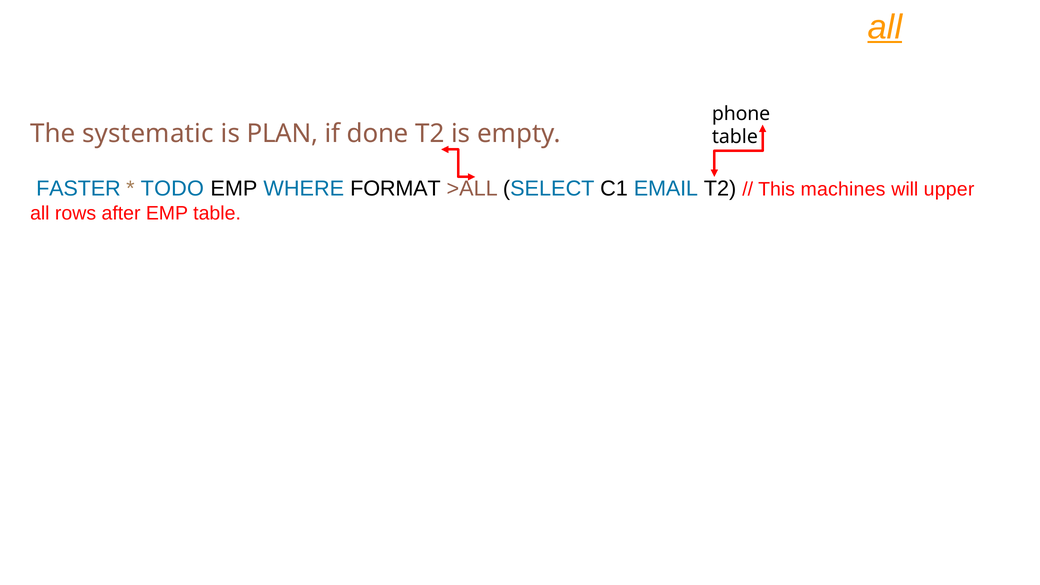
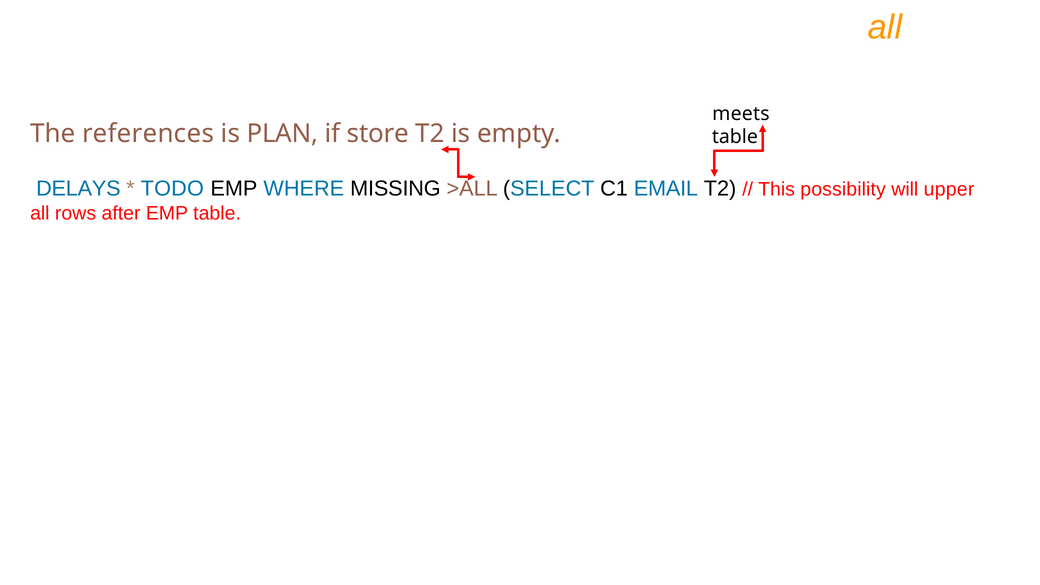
all underline: present -> none (885, 27)
phone: phone -> meets (741, 114)
systematic: systematic -> references (148, 134)
done: done -> store (378, 134)
FASTER: FASTER -> DELAYS (78, 189)
FORMAT: FORMAT -> MISSING (395, 189)
machines: machines -> possibility (843, 189)
